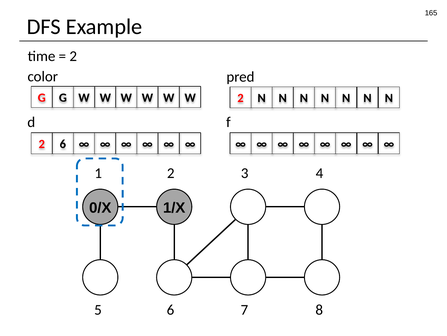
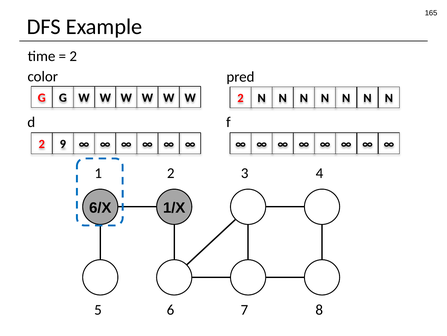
2 6: 6 -> 9 (63, 144)
0/X: 0/X -> 6/X (100, 207)
